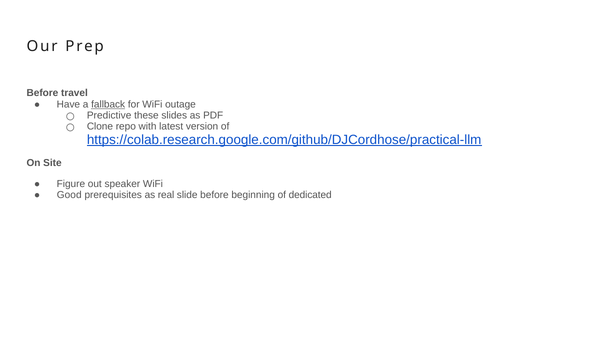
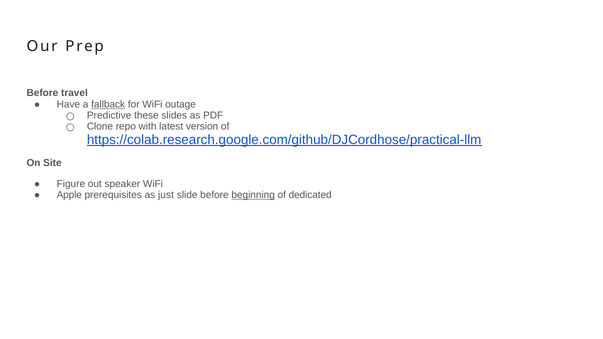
Good: Good -> Apple (69, 195)
real: real -> just (166, 195)
beginning underline: none -> present (253, 195)
